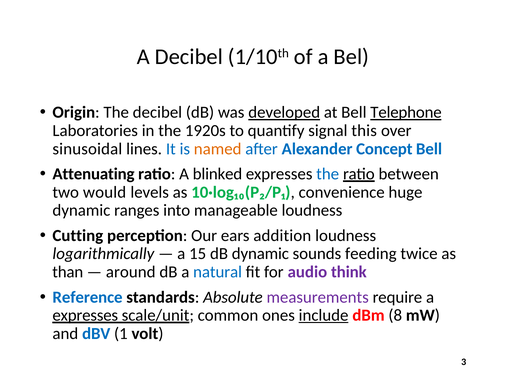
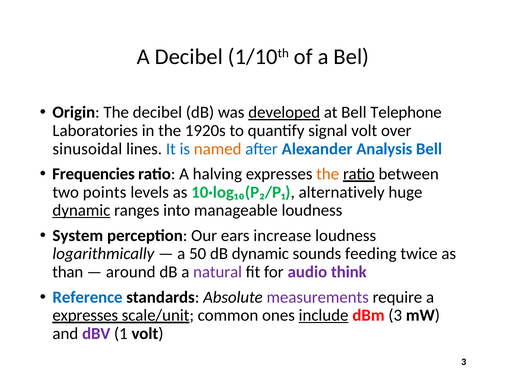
Telephone underline: present -> none (406, 113)
signal this: this -> volt (364, 131)
Concept: Concept -> Analysis (384, 149)
Attenuating: Attenuating -> Frequencies (93, 174)
blinked: blinked -> halving (217, 174)
the colour: blue -> orange (328, 174)
would: would -> points (105, 192)
convenience: convenience -> alternatively (342, 192)
dynamic underline: none -> present (81, 211)
Cutting: Cutting -> System (78, 236)
addition: addition -> increase (282, 236)
15: 15 -> 50 (198, 254)
natural colour: blue -> purple (218, 272)
dBm 8: 8 -> 3 (395, 316)
dBV colour: blue -> purple (96, 334)
